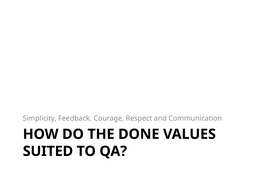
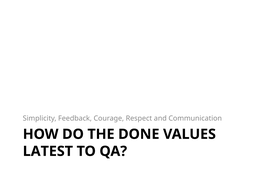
SUITED: SUITED -> LATEST (48, 151)
